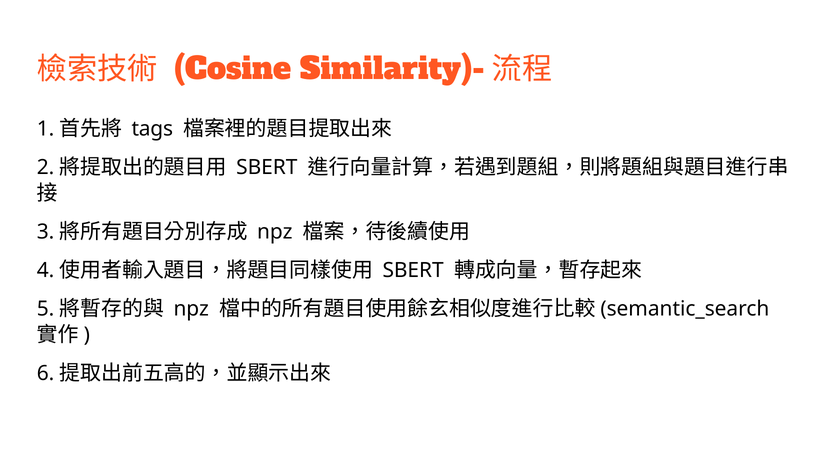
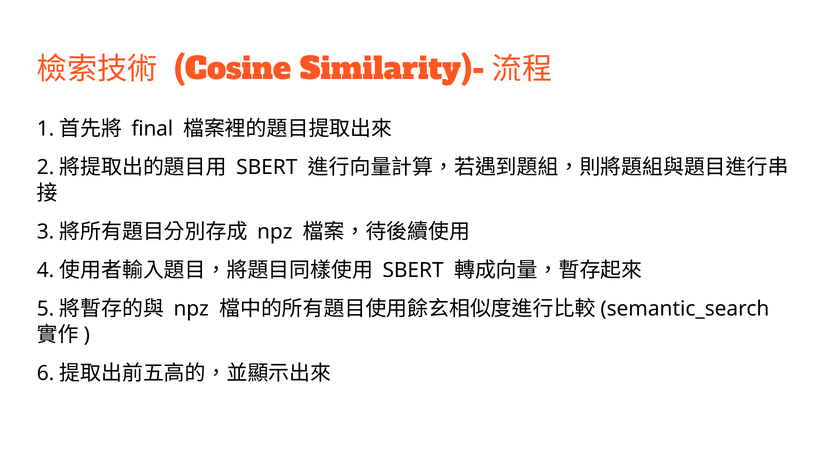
tags: tags -> final (152, 129)
